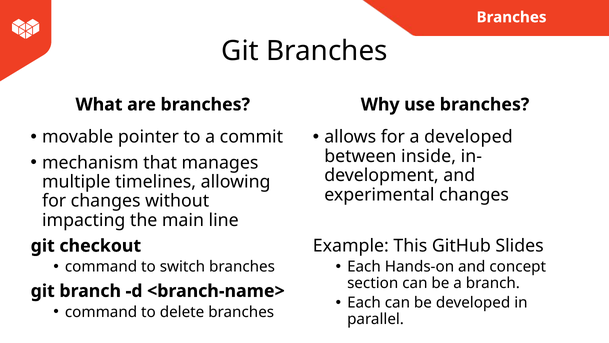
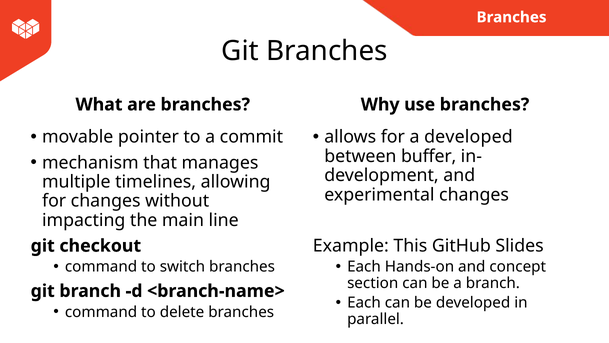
inside: inside -> buffer (429, 156)
